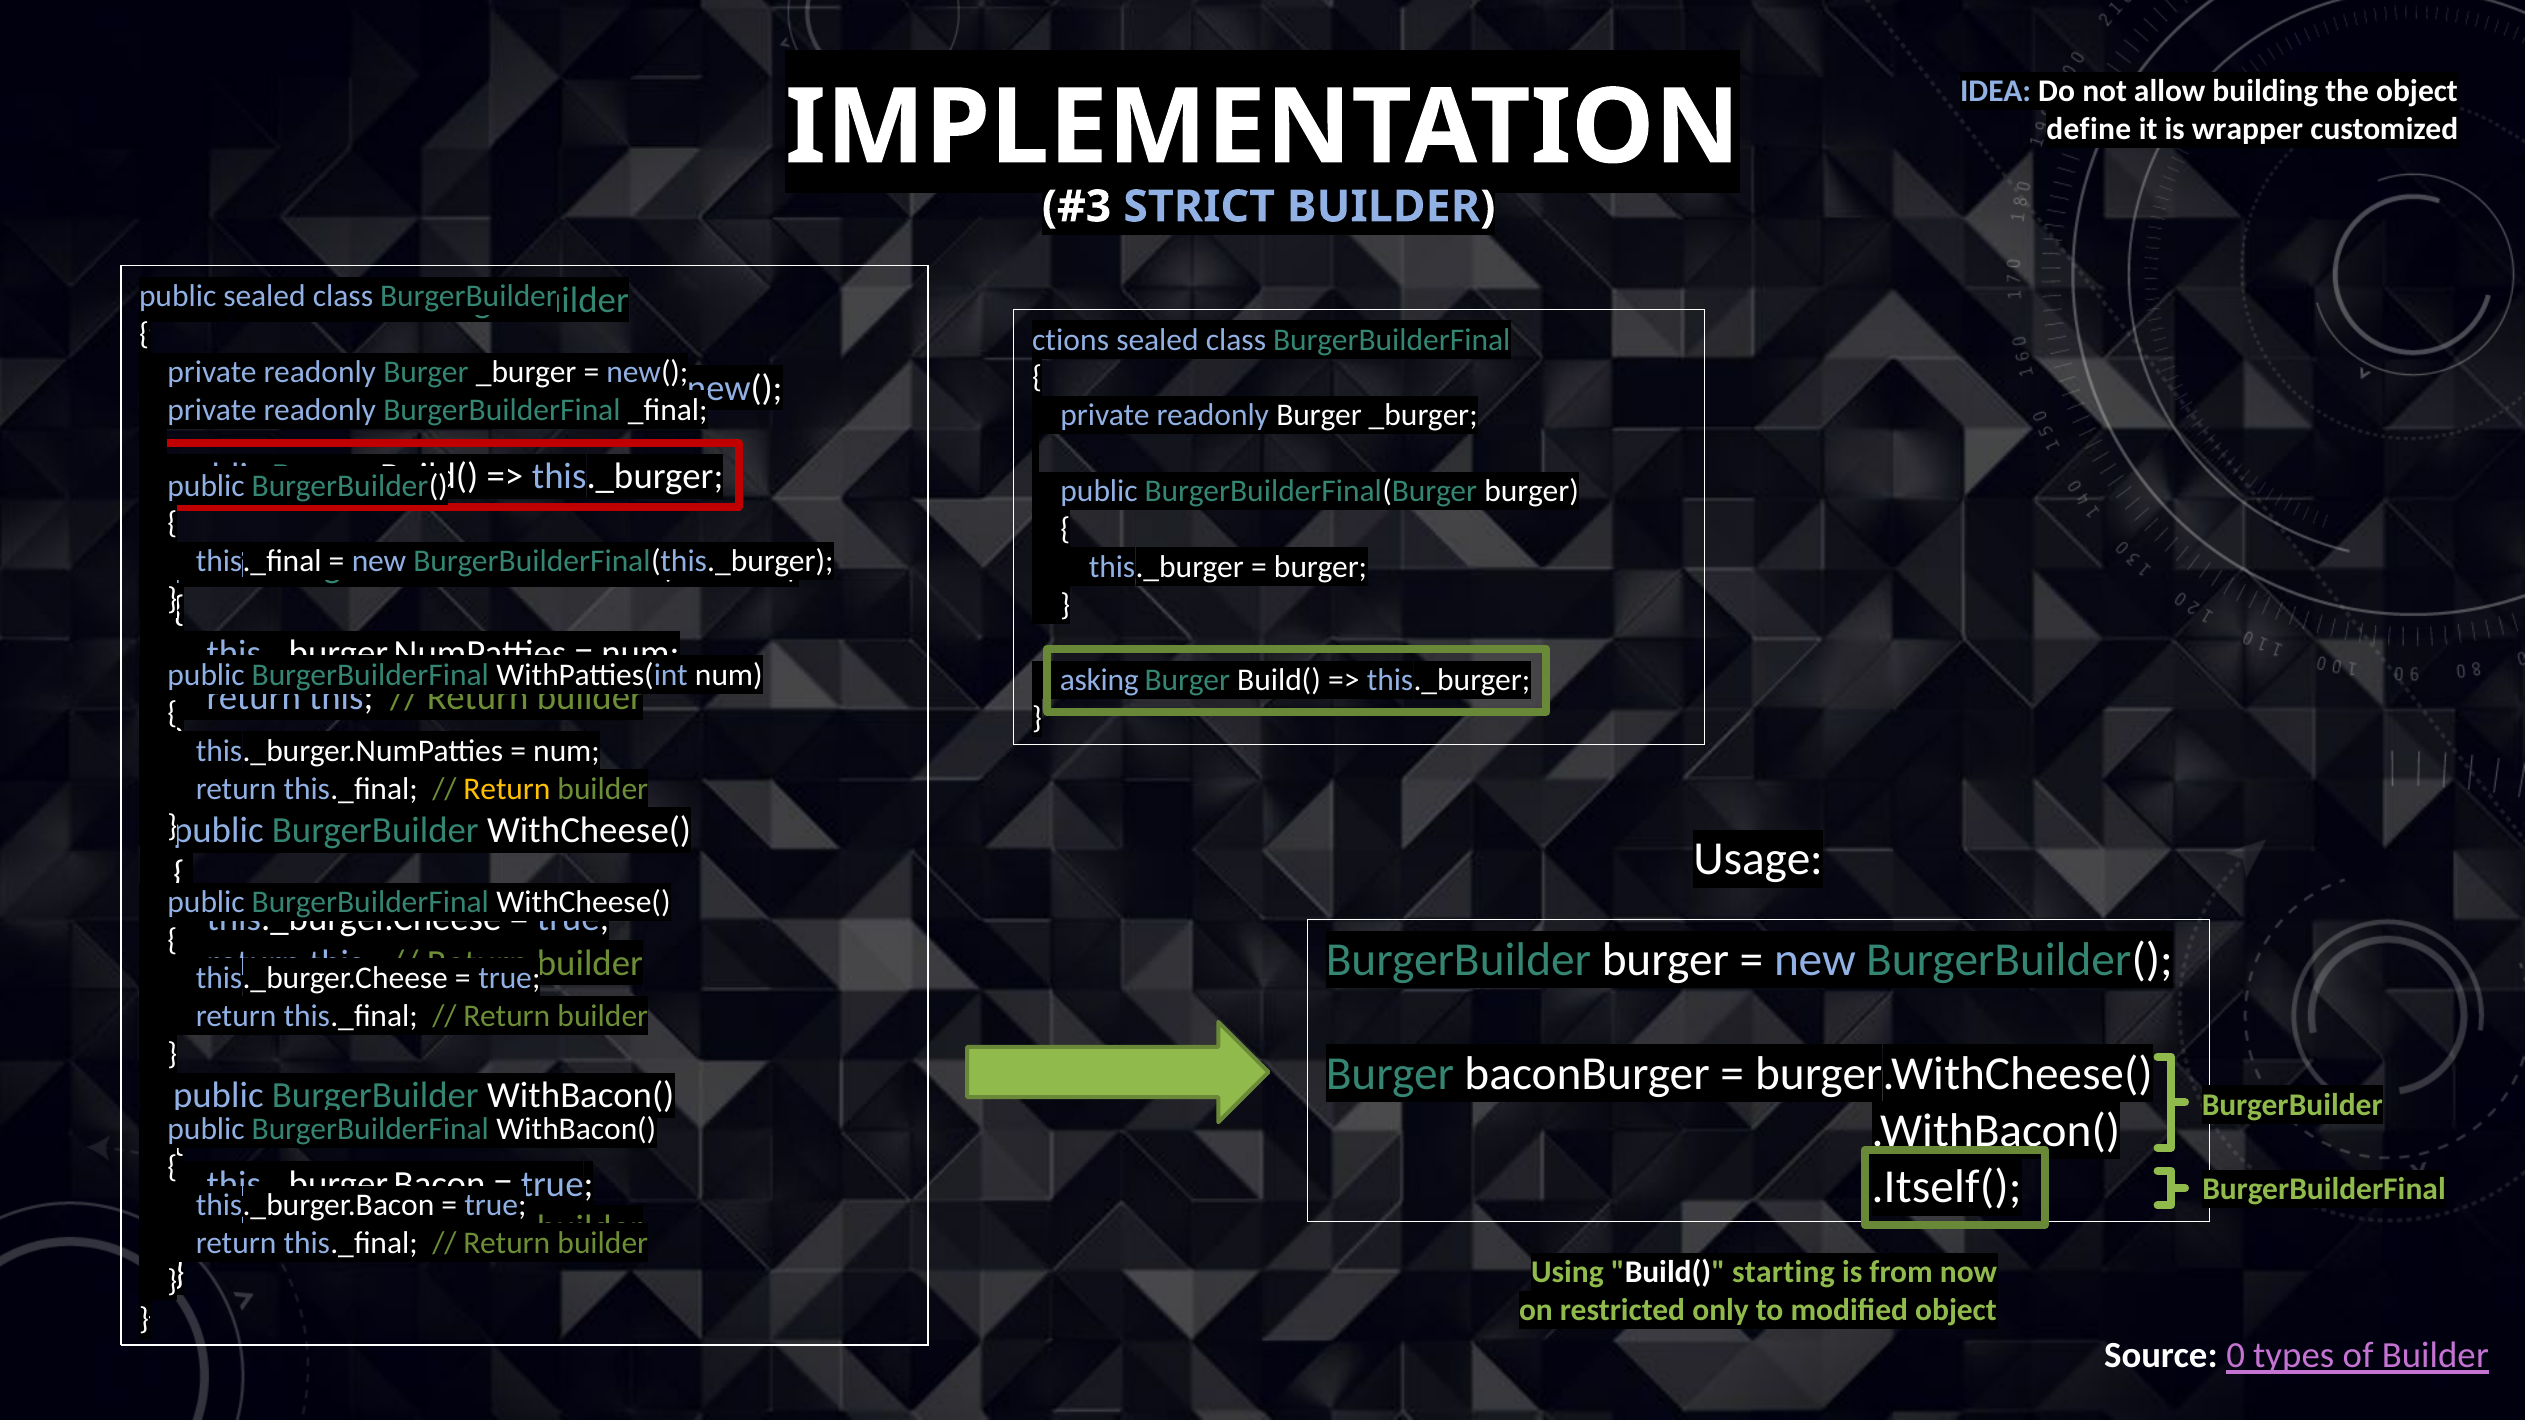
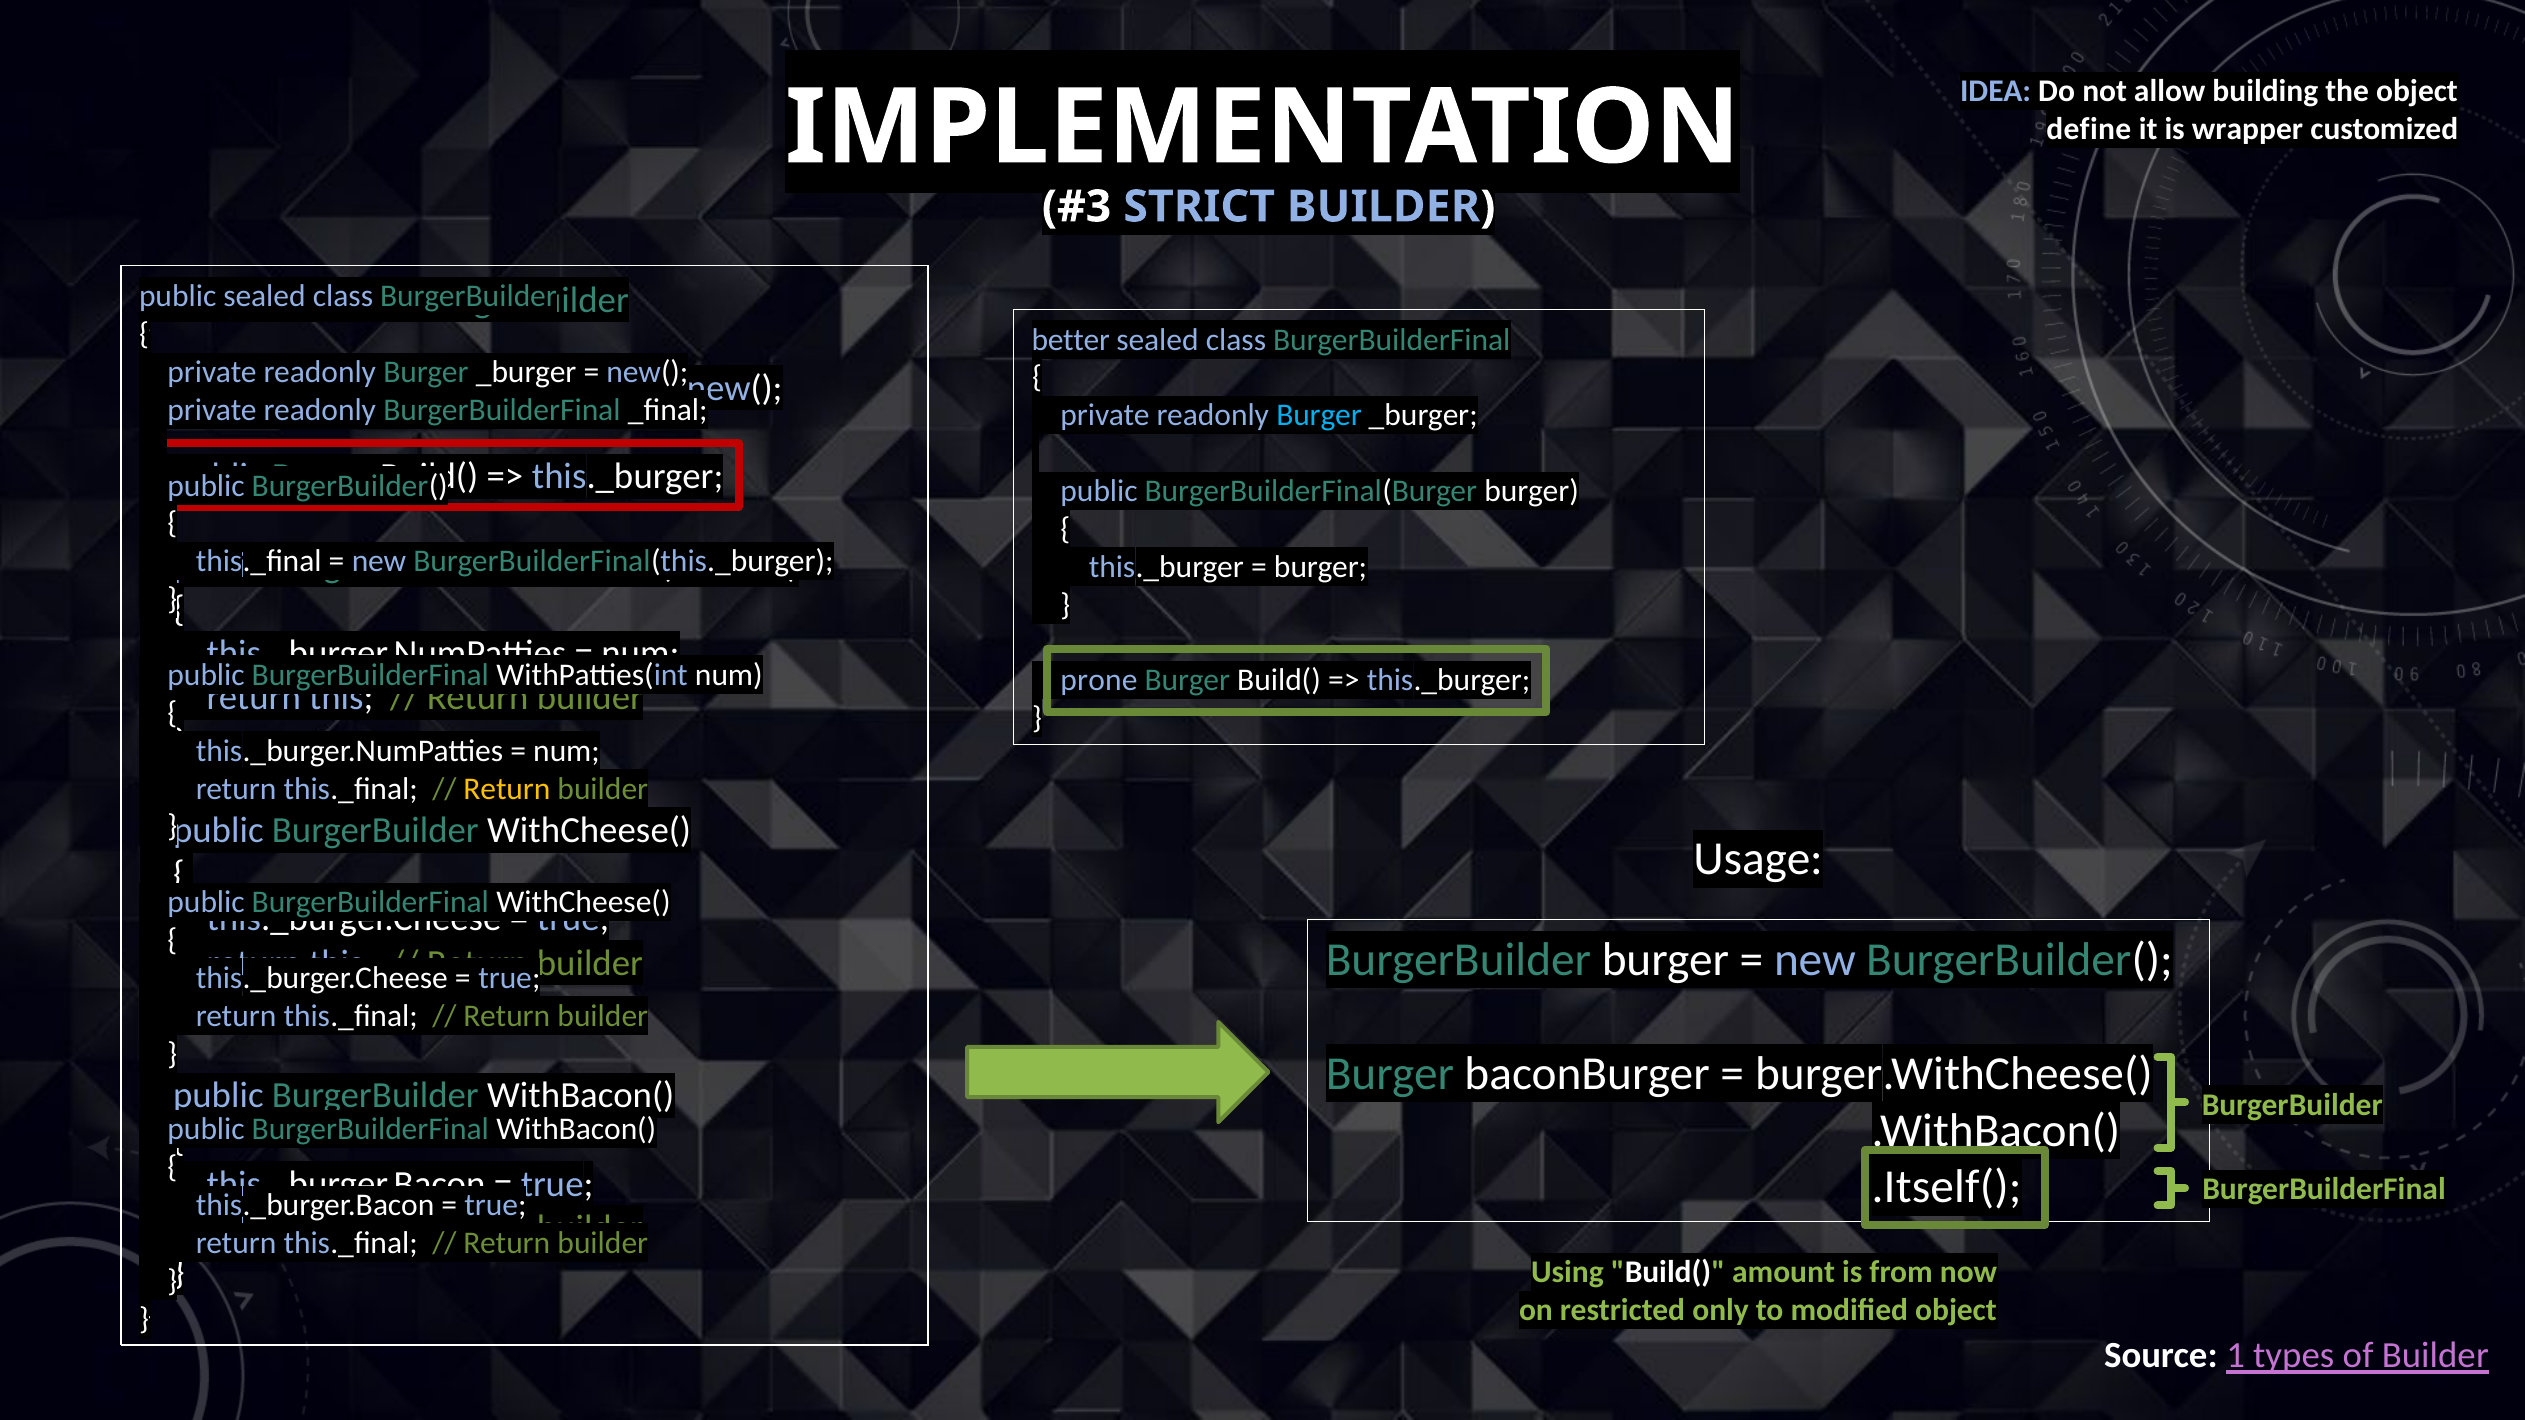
ctions: ctions -> better (1071, 340)
Burger colour: white -> light blue (1319, 416)
asking: asking -> prone (1099, 681)
starting: starting -> amount (1784, 1273)
0: 0 -> 1 (2236, 1356)
